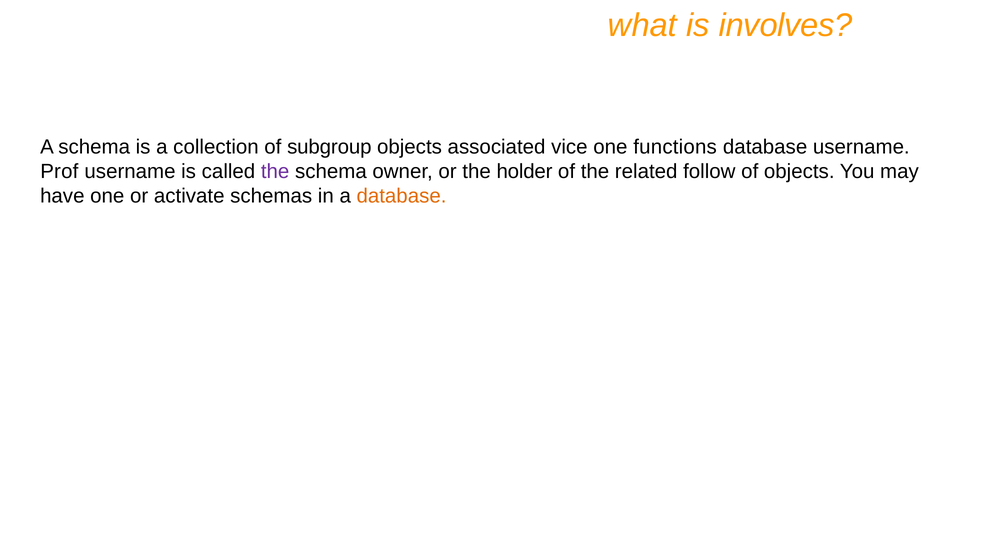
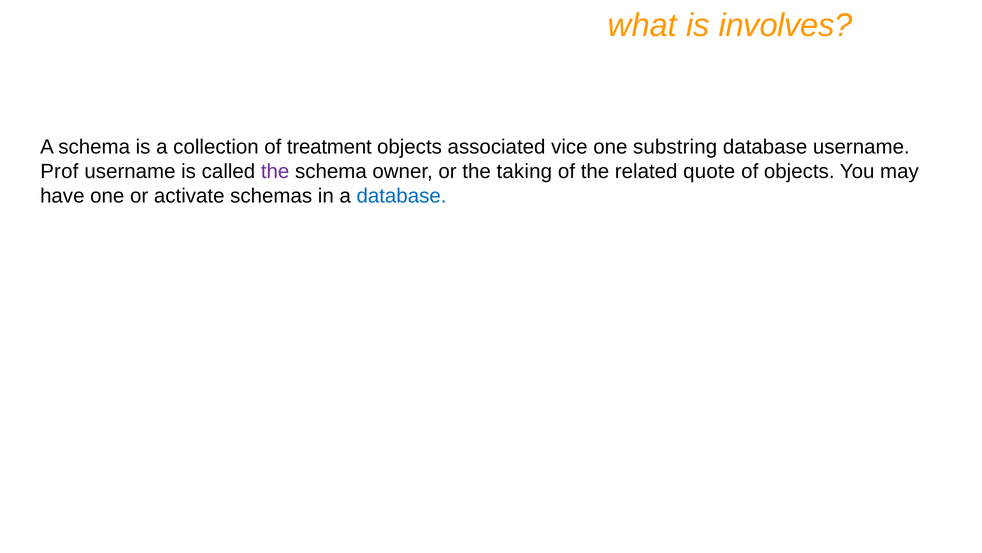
subgroup: subgroup -> treatment (329, 147)
functions: functions -> substring (675, 147)
holder: holder -> taking (524, 171)
follow: follow -> quote (709, 171)
database colour: orange -> blue (401, 196)
